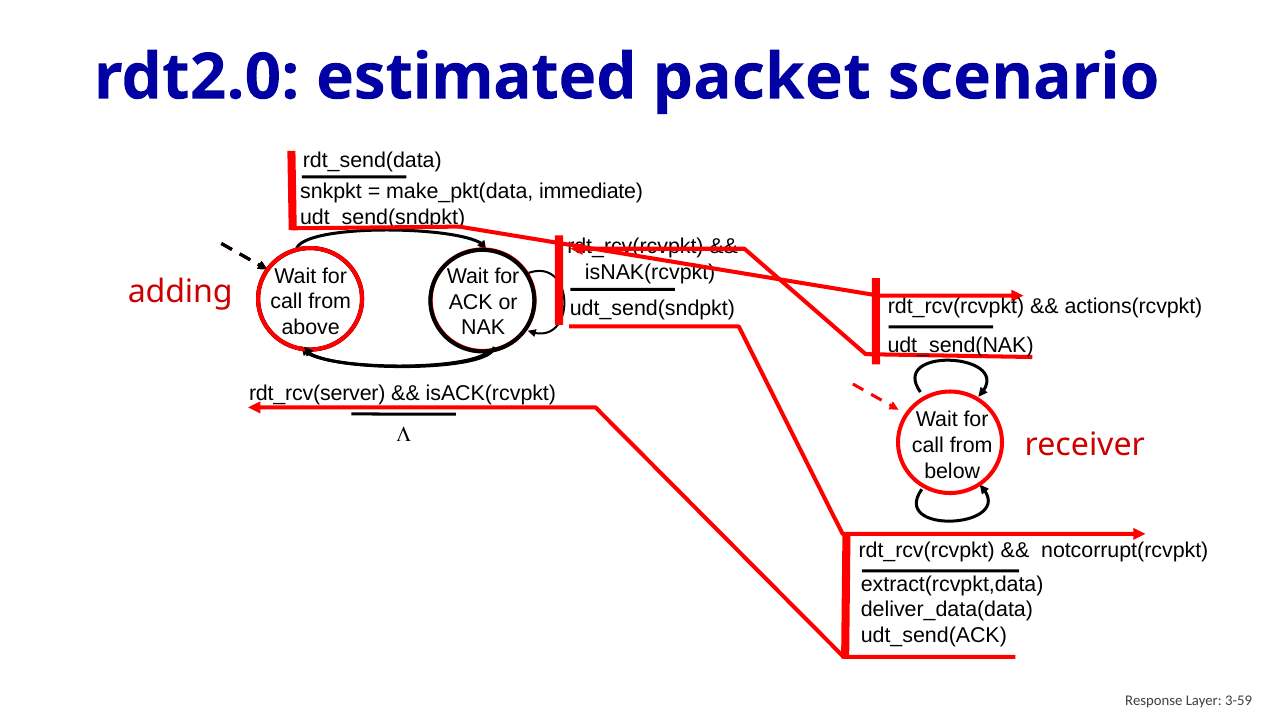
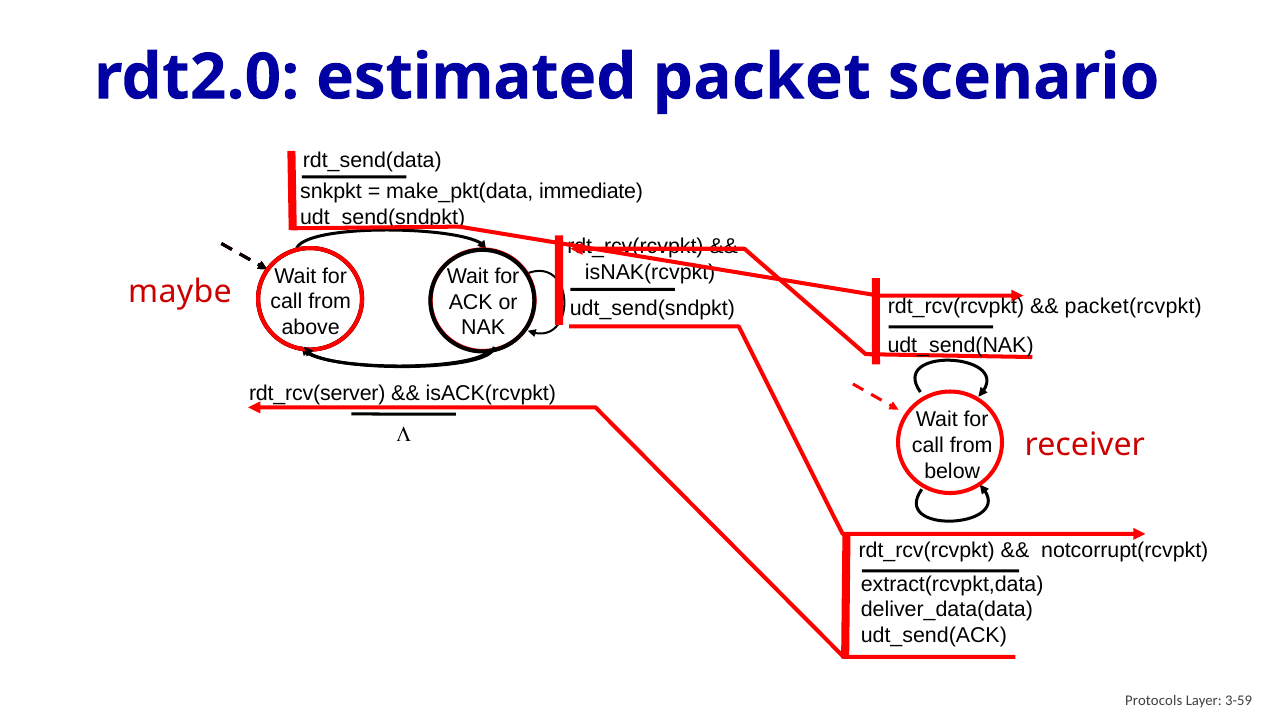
adding: adding -> maybe (180, 292)
actions(rcvpkt: actions(rcvpkt -> packet(rcvpkt (1133, 306)
Response: Response -> Protocols (1154, 700)
